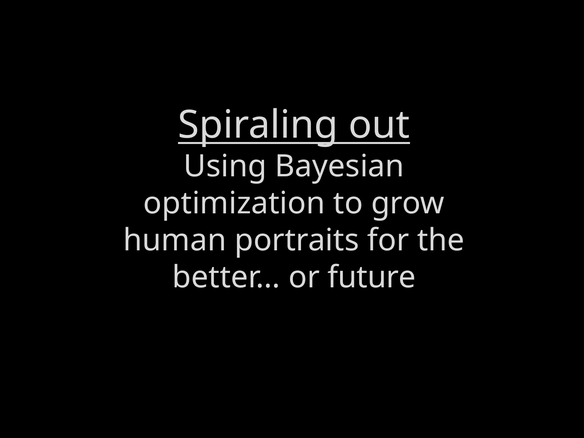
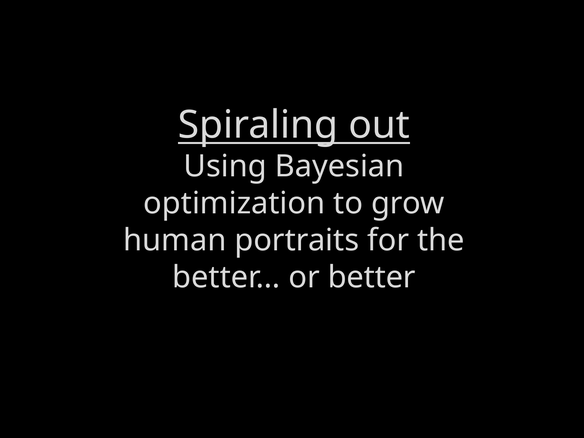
future: future -> better (372, 277)
